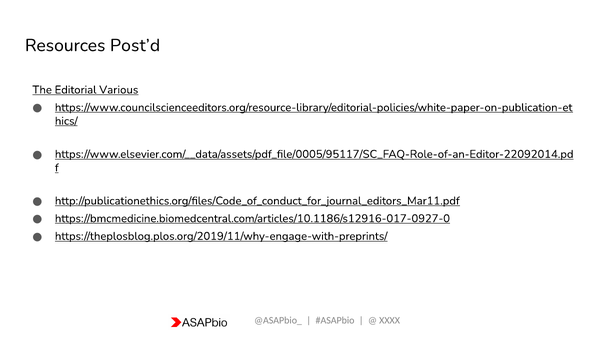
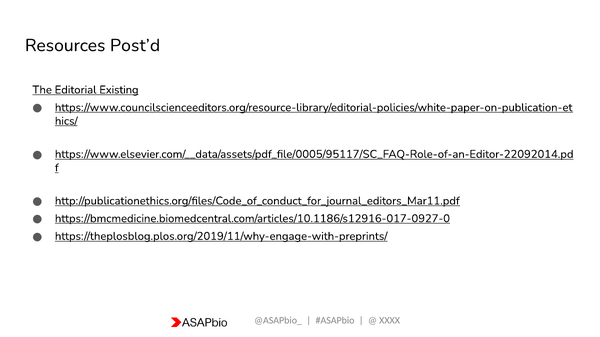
Various: Various -> Existing (119, 90)
